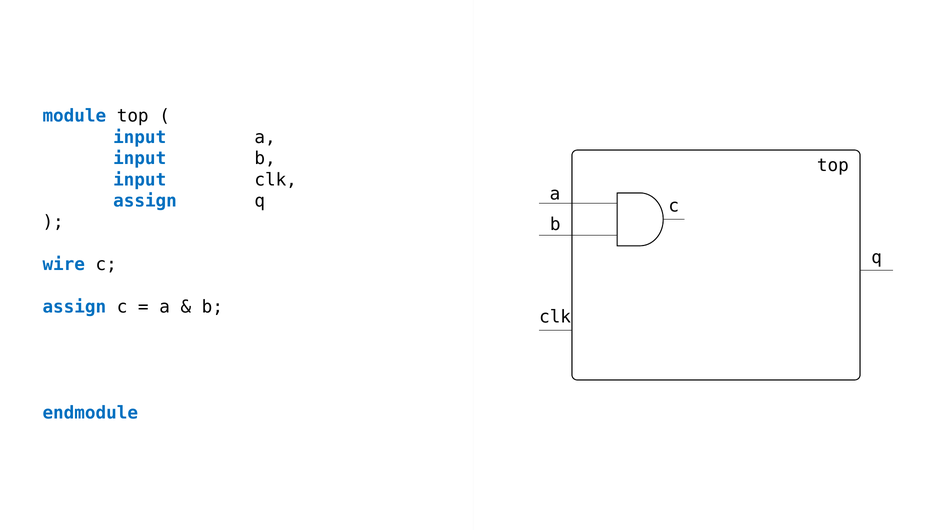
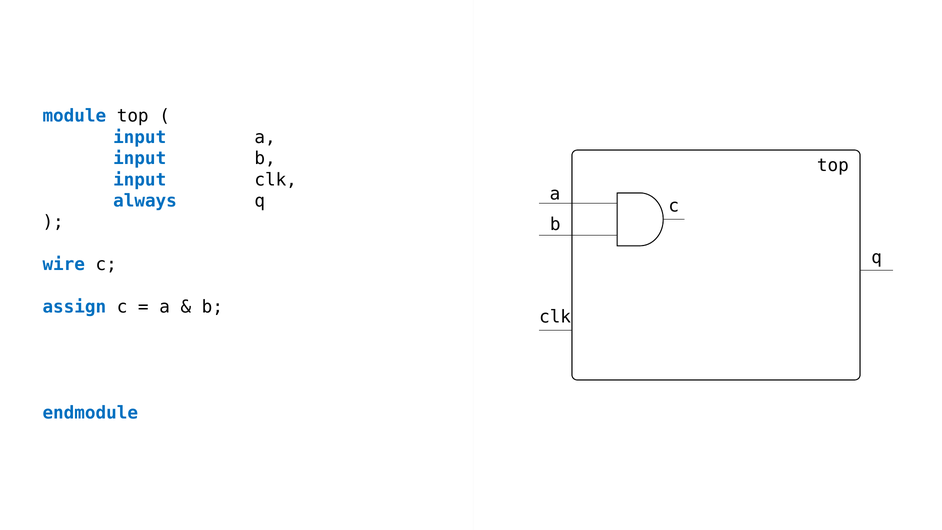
assign: assign -> always (145, 201)
